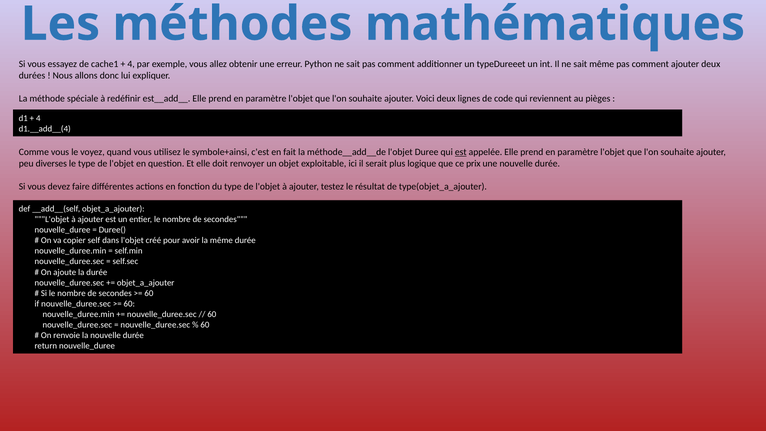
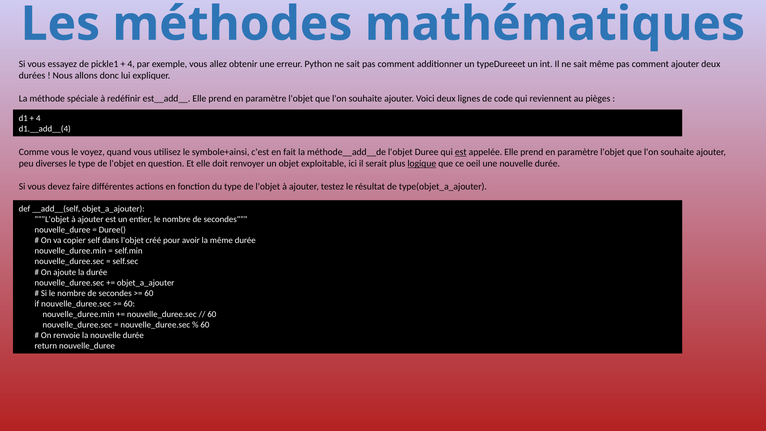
cache1: cache1 -> pickle1 (105, 64)
logique underline: none -> present (422, 164)
prix: prix -> oeil (473, 164)
